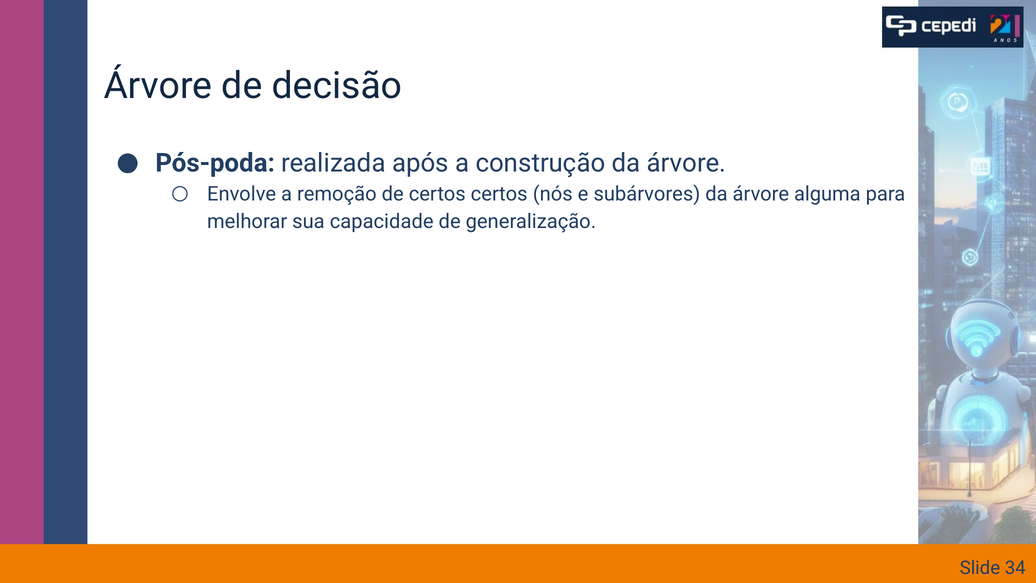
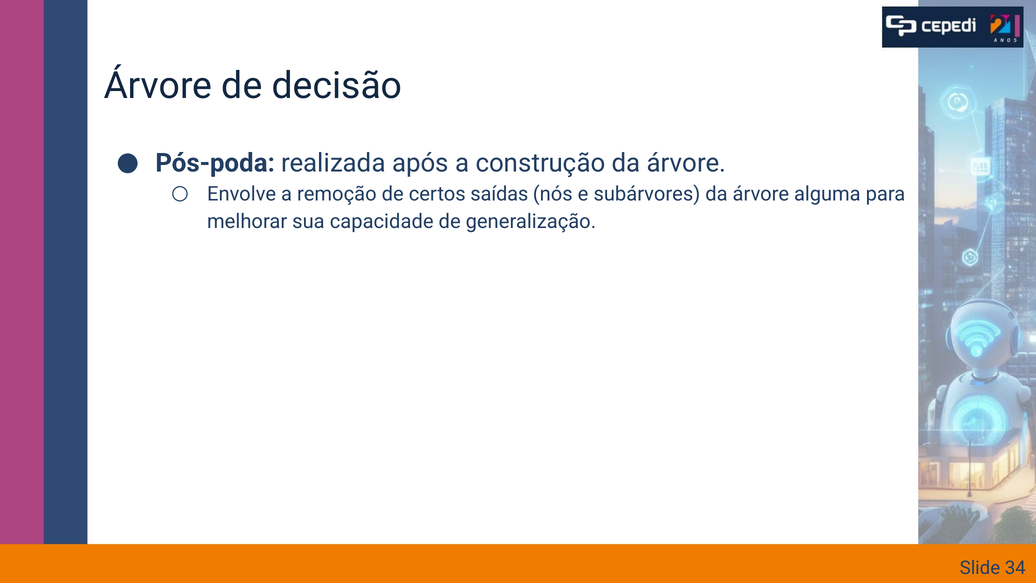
certos certos: certos -> saídas (499, 194)
